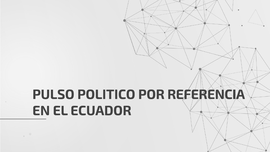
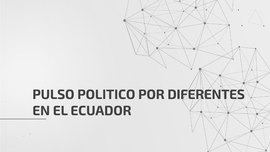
REFERENCIA: REFERENCIA -> DIFERENTES (206, 94)
